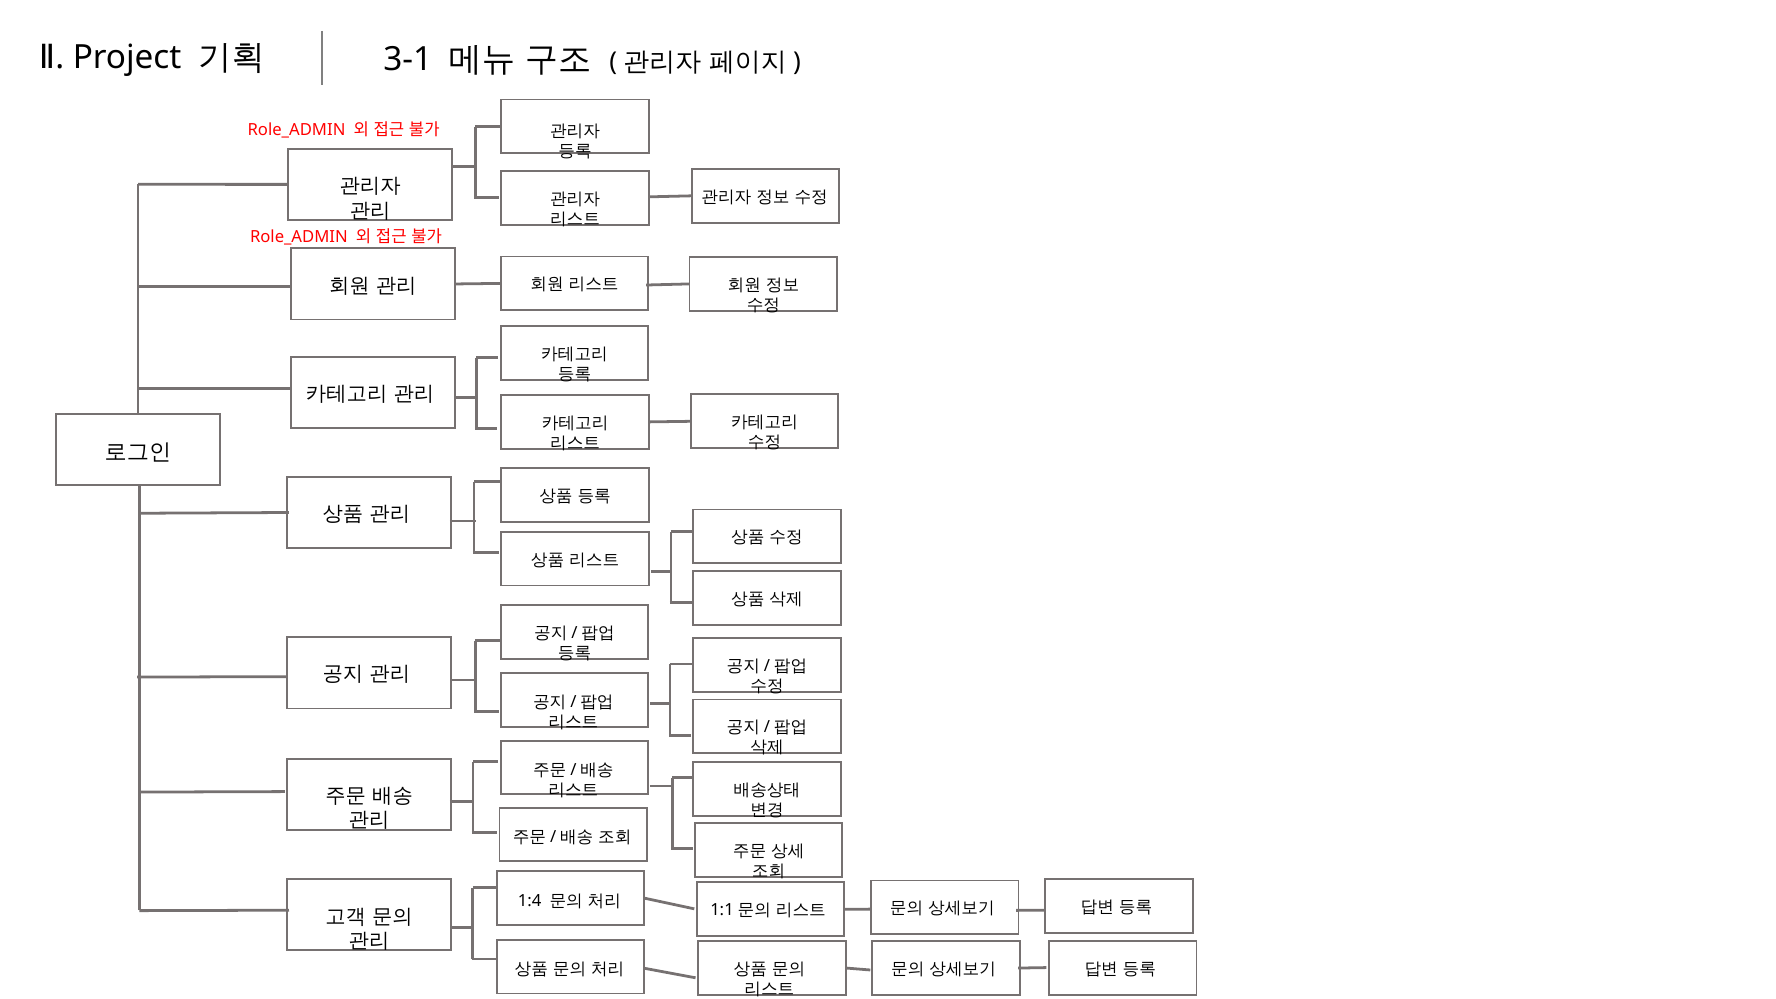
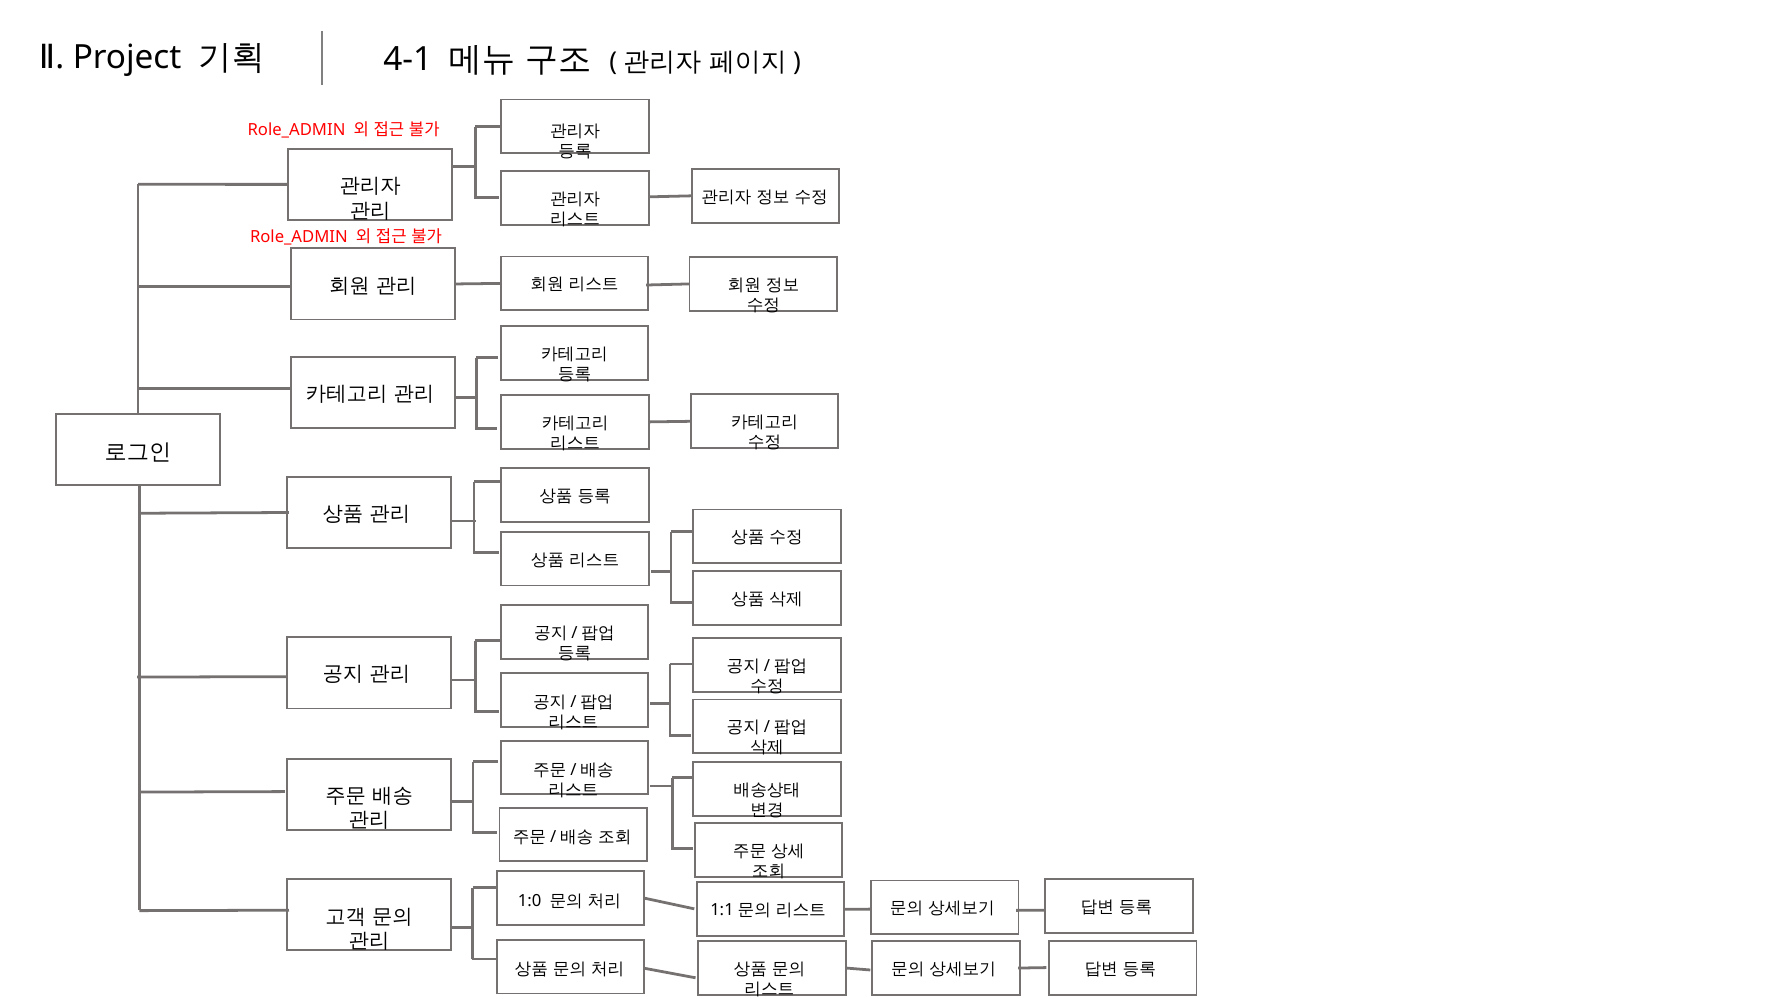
3-1: 3-1 -> 4-1 (408, 60)
1:4: 1:4 -> 1:0 (530, 901)
